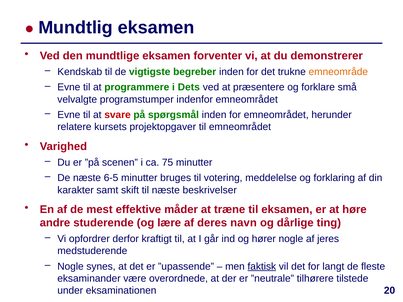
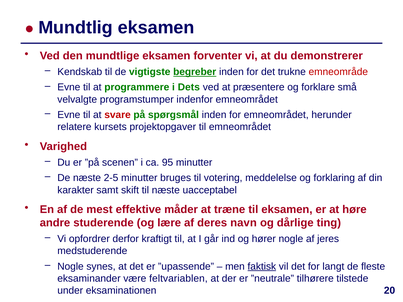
begreber underline: none -> present (195, 72)
emneområde colour: orange -> red (338, 72)
75: 75 -> 95 (168, 163)
6-5: 6-5 -> 2-5 (111, 178)
beskrivelser: beskrivelser -> uacceptabel (210, 190)
overordnede: overordnede -> feltvariablen (178, 279)
